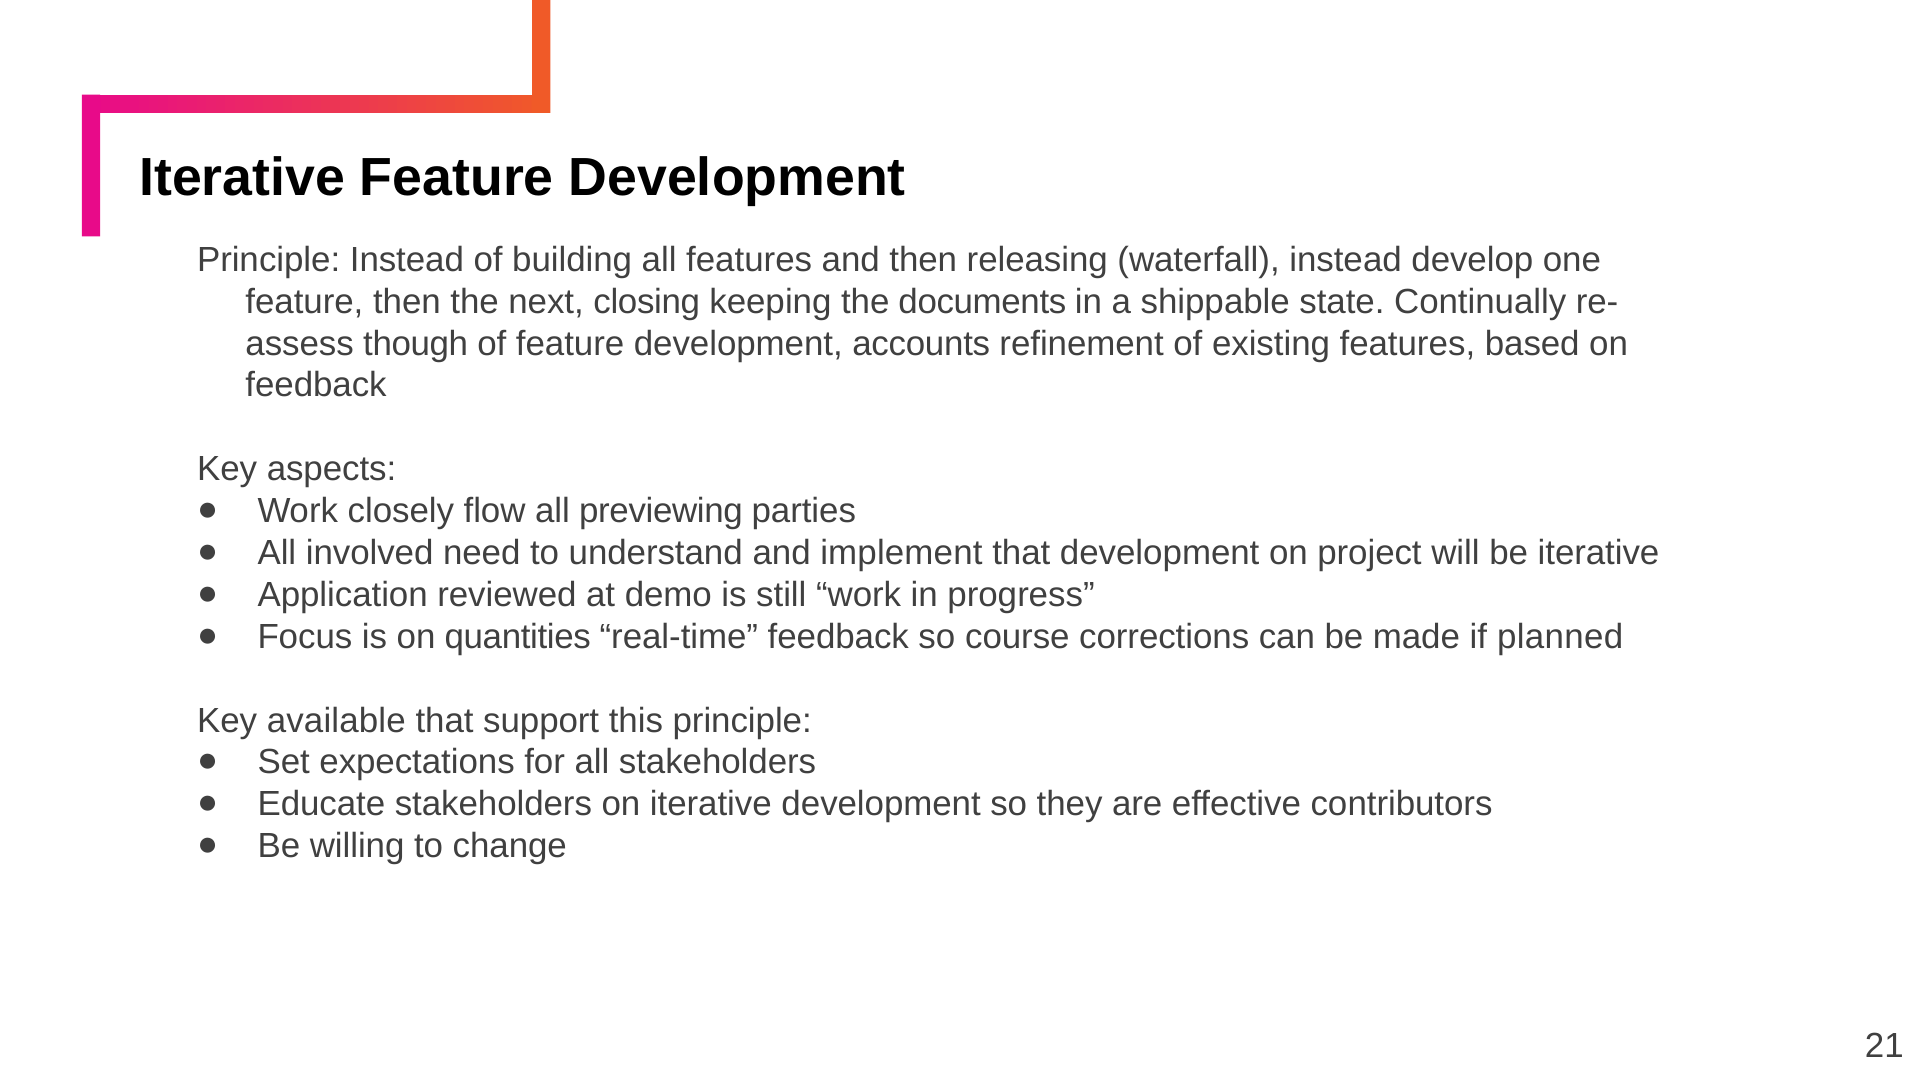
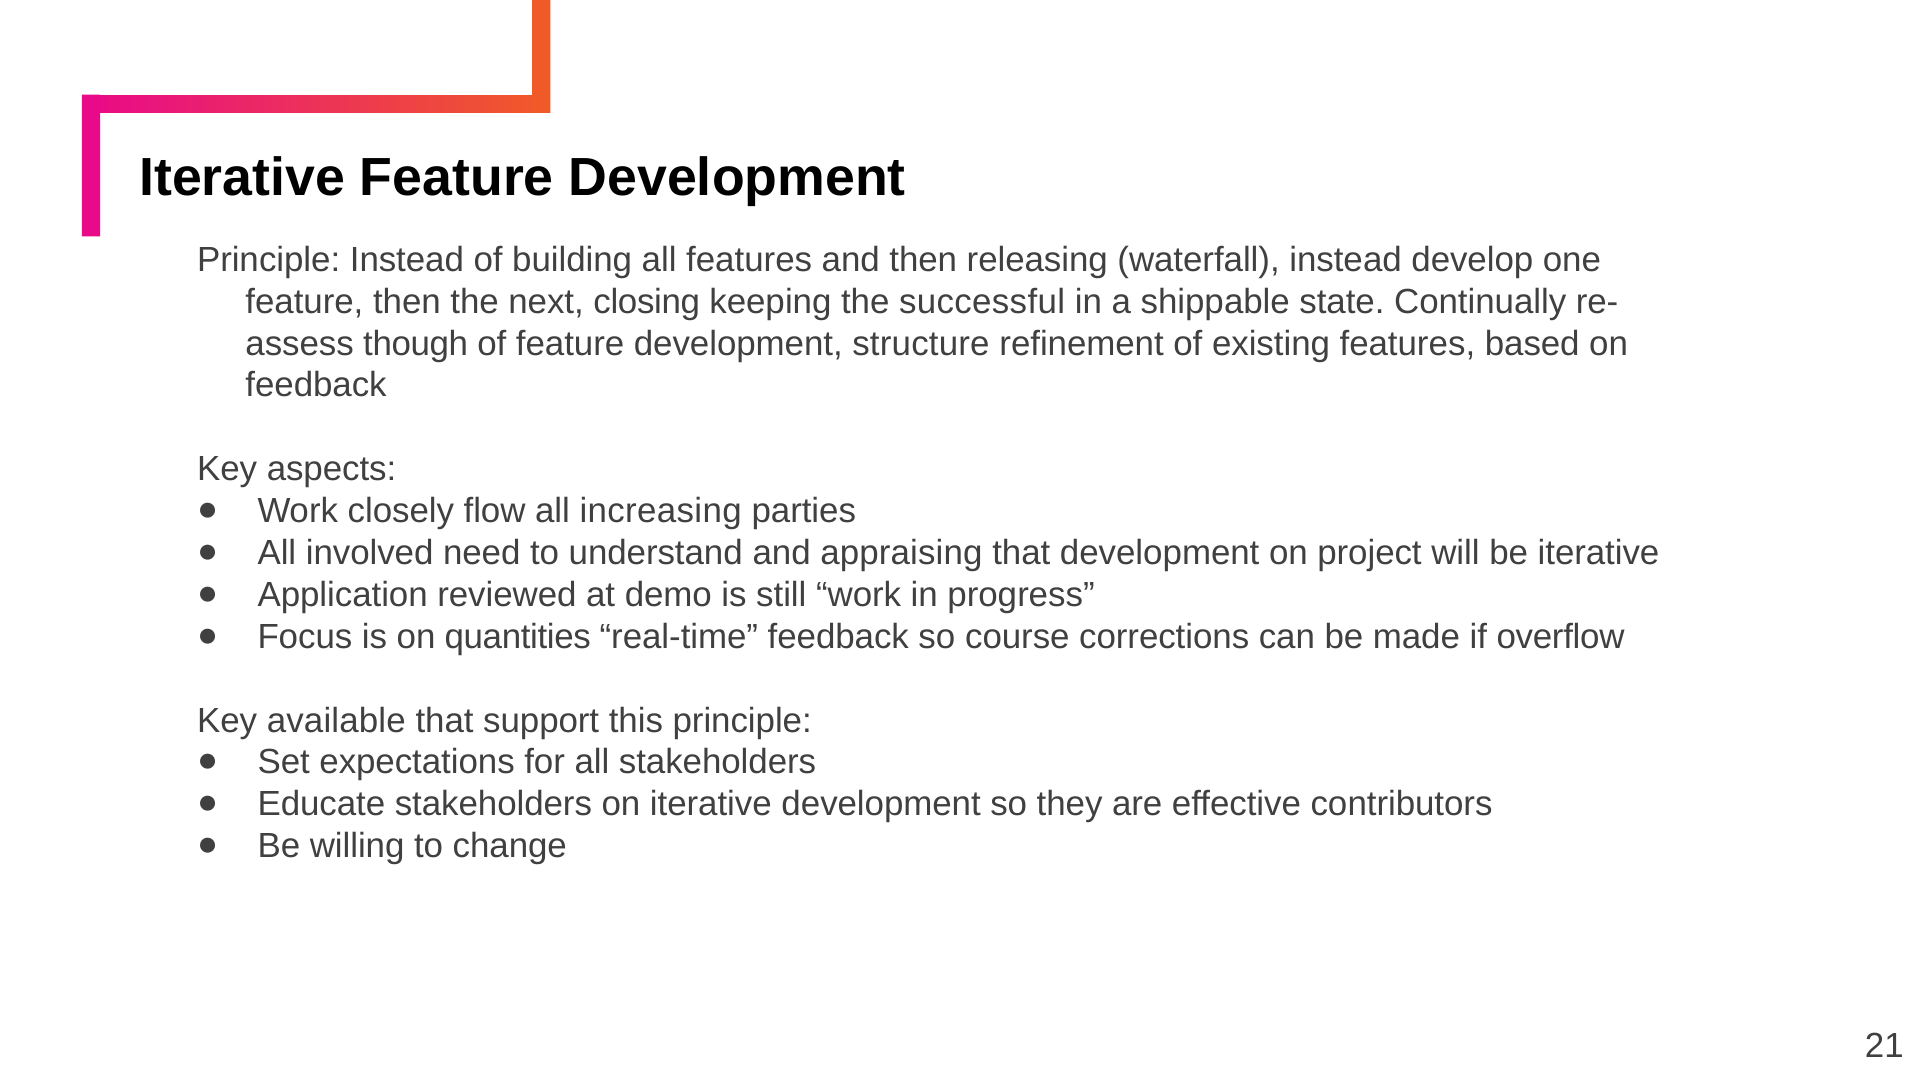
documents: documents -> successful (982, 302)
accounts: accounts -> structure (921, 344)
previewing: previewing -> increasing (661, 511)
implement: implement -> appraising (901, 553)
planned: planned -> overflow (1561, 637)
